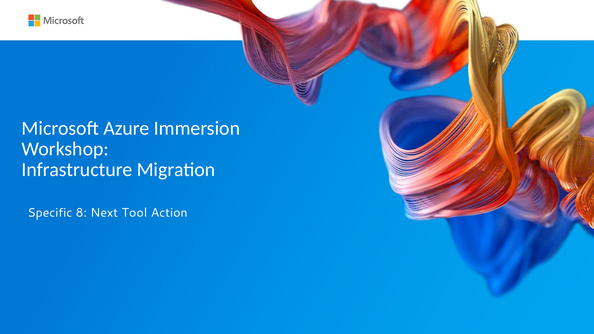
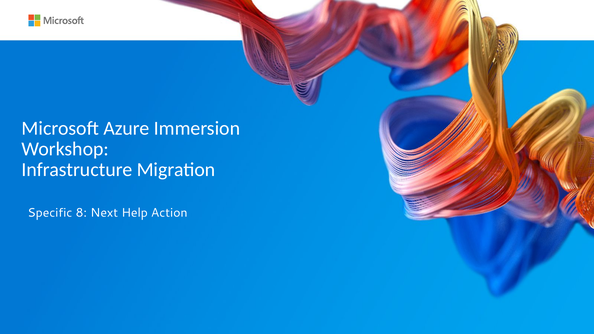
Tool: Tool -> Help (135, 213)
